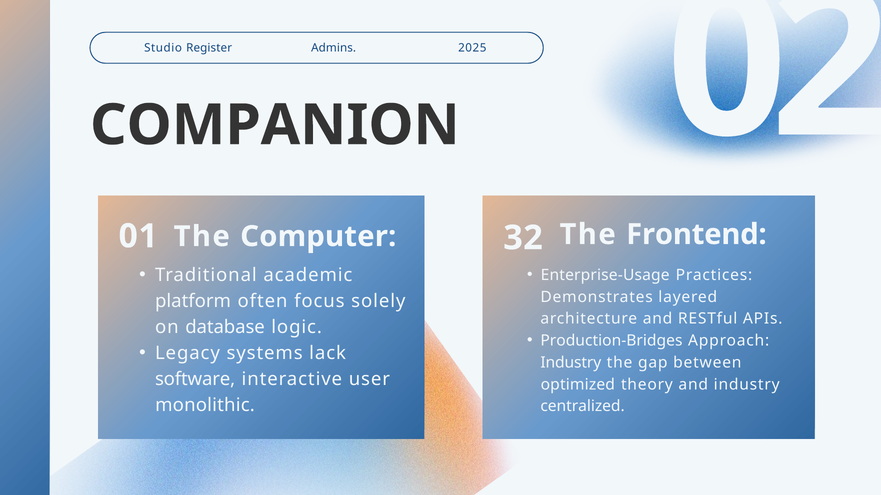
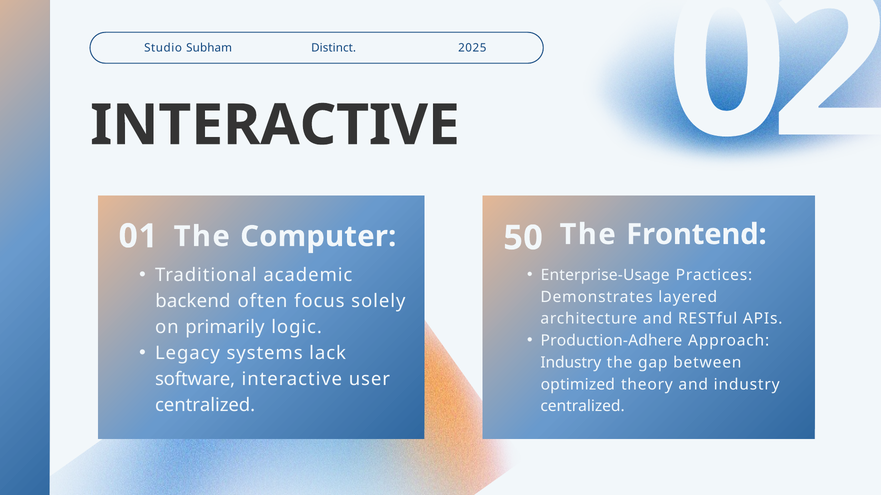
Register: Register -> Subham (209, 48)
Admins: Admins -> Distinct (334, 48)
COMPANION: COMPANION -> INTERACTIVE (275, 125)
32: 32 -> 50 (523, 238)
platform: platform -> backend (193, 301)
database: database -> primarily (225, 327)
Production-Bridges: Production-Bridges -> Production-Adhere (611, 341)
monolithic: monolithic -> centralized (205, 405)
